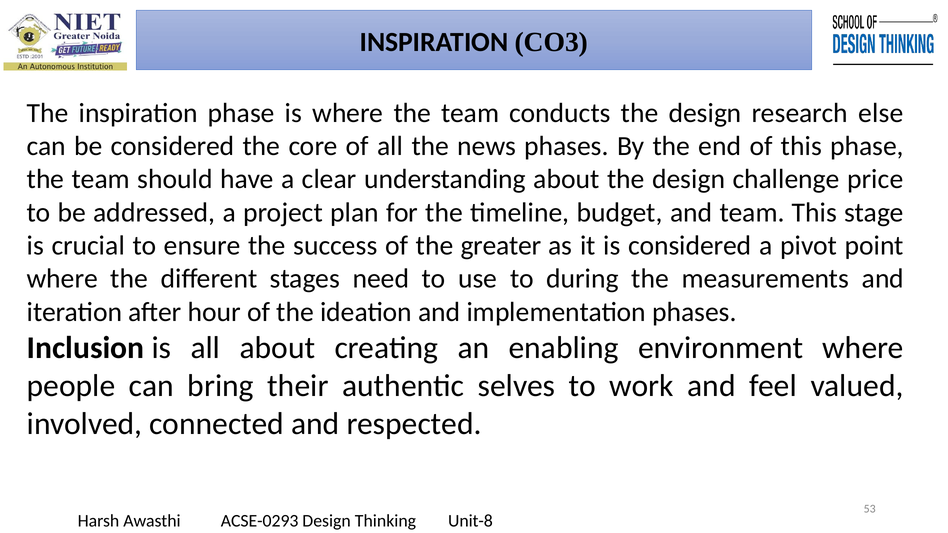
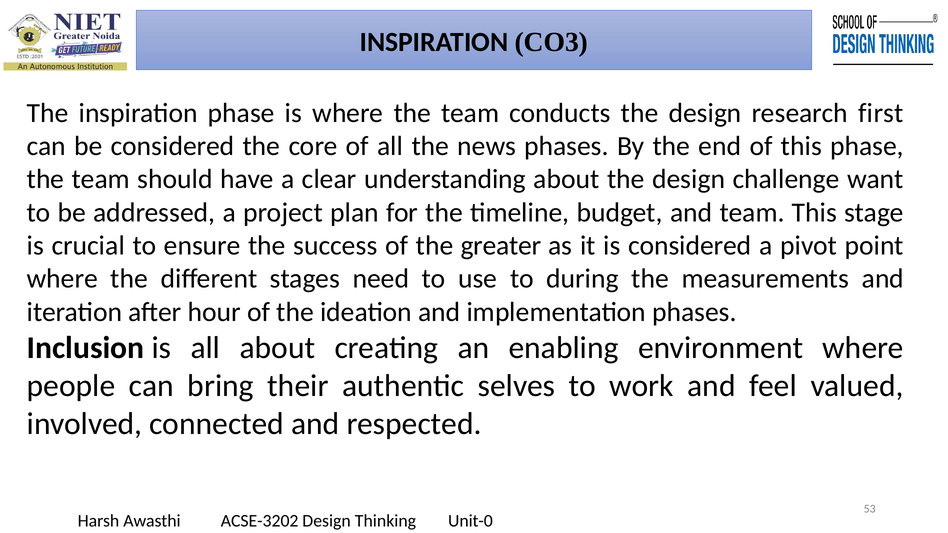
else: else -> first (881, 113)
price: price -> want (875, 179)
ACSE-0293: ACSE-0293 -> ACSE-3202 (260, 521)
Unit-8: Unit-8 -> Unit-0 (470, 521)
